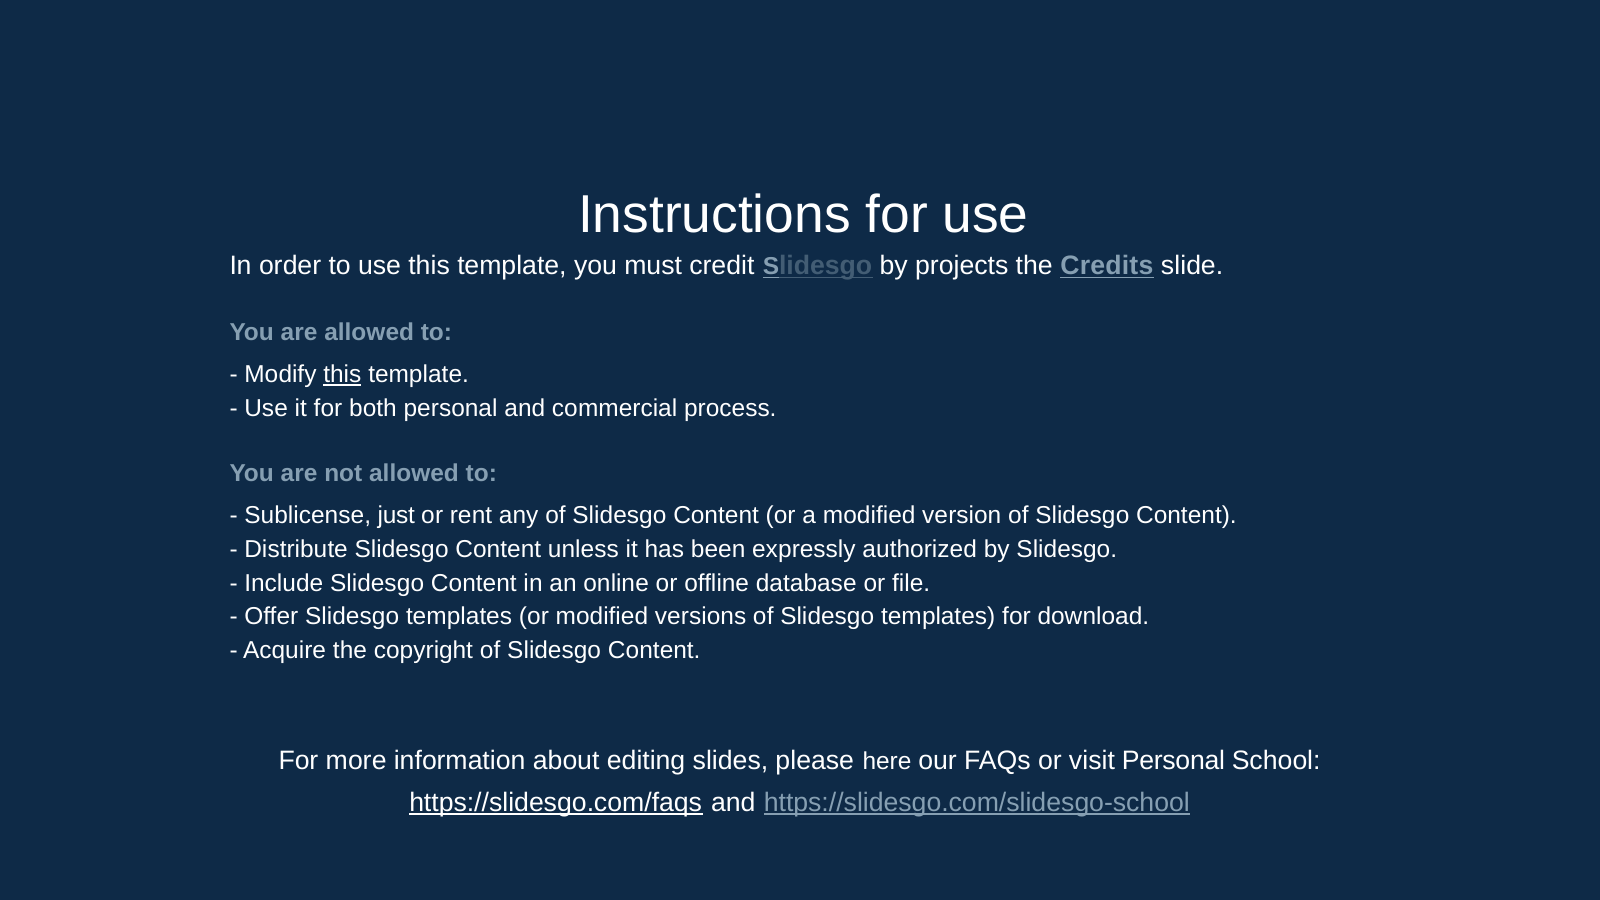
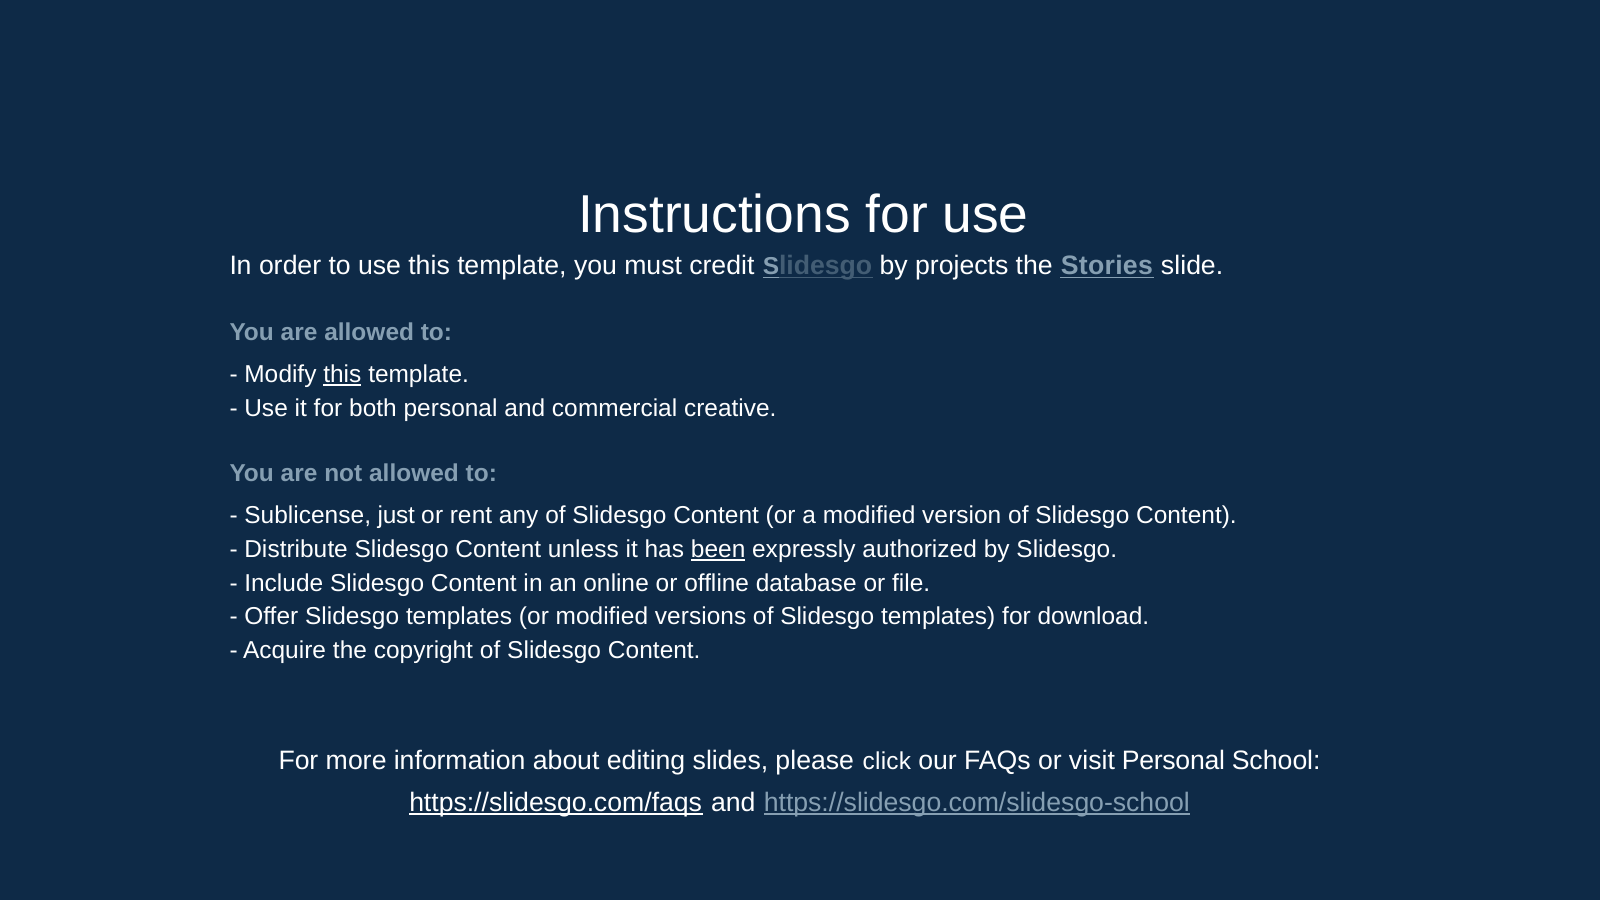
Credits: Credits -> Stories (1107, 266)
process: process -> creative (730, 408)
been underline: none -> present (718, 549)
here: here -> click (887, 761)
